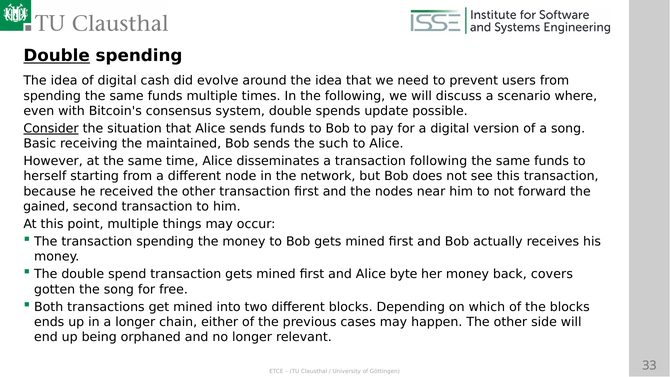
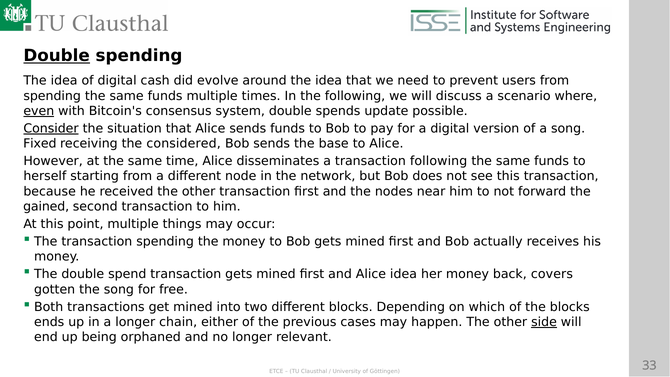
even underline: none -> present (39, 111)
Basic: Basic -> Fixed (40, 144)
maintained: maintained -> considered (184, 144)
such: such -> base (334, 144)
Alice byte: byte -> idea (403, 274)
side underline: none -> present (544, 322)
